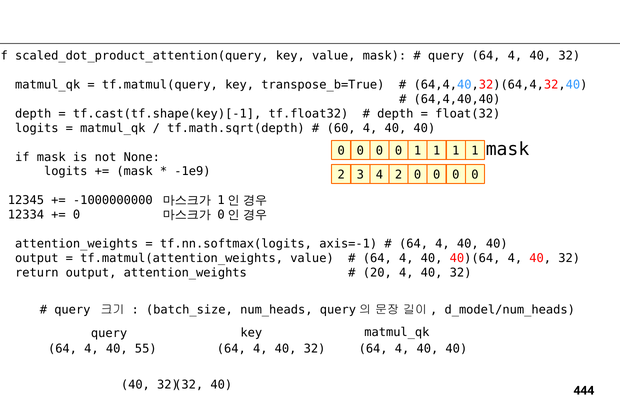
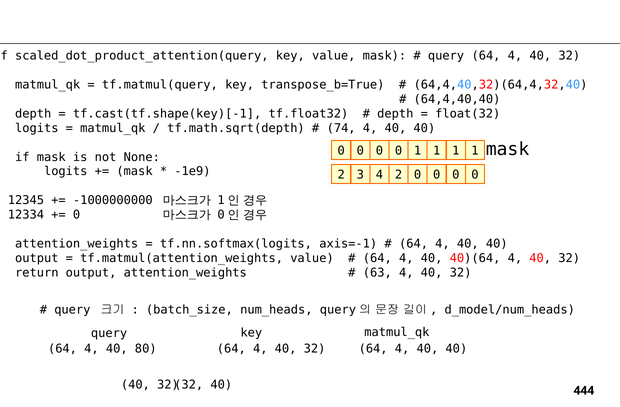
60: 60 -> 74 (341, 128)
20: 20 -> 63 (377, 273)
55: 55 -> 80 (146, 349)
